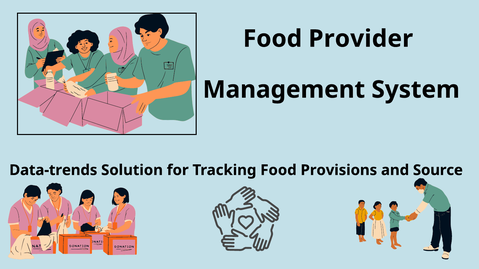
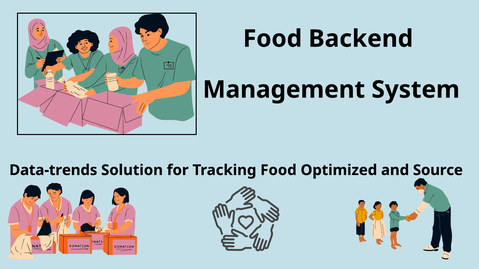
Provider: Provider -> Backend (361, 39)
Provisions: Provisions -> Optimized (339, 170)
